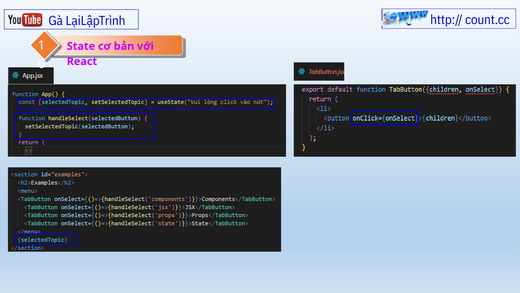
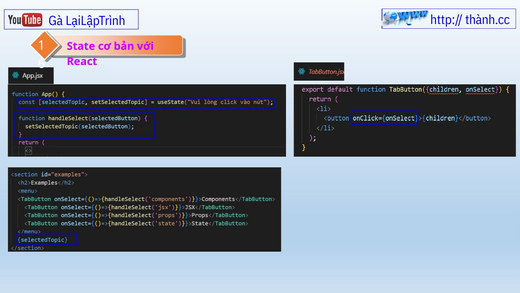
count.cc: count.cc -> thành.cc (487, 20)
